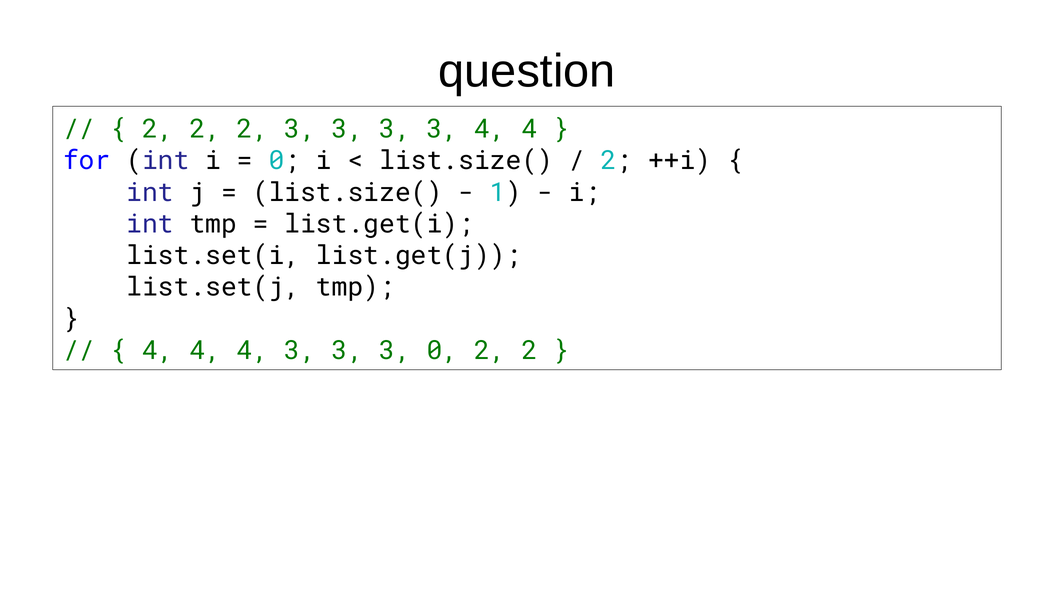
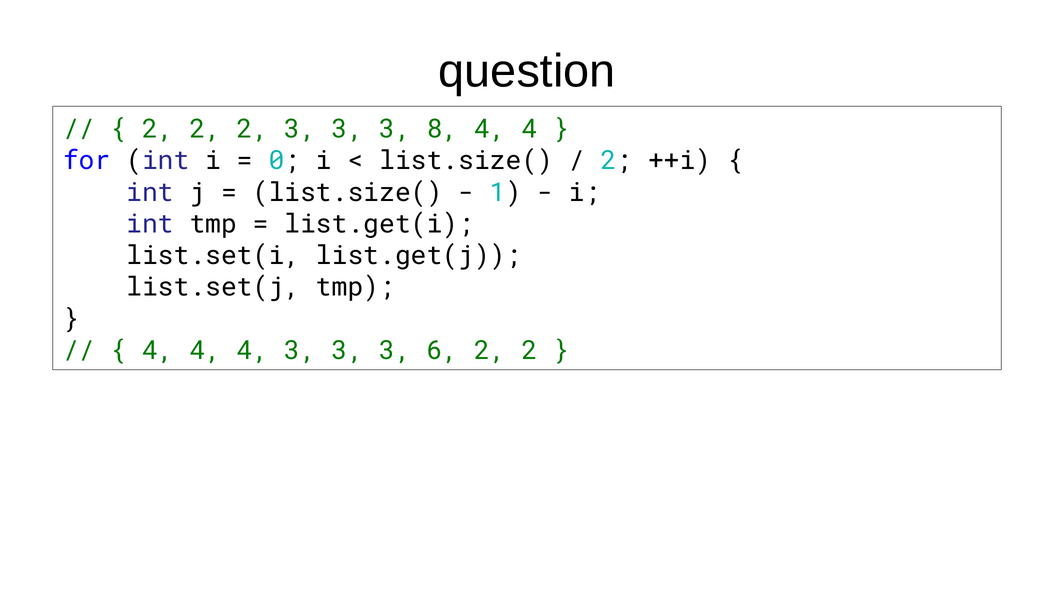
3 3 3 3: 3 -> 8 (442, 129)
3 0: 0 -> 6 (442, 350)
